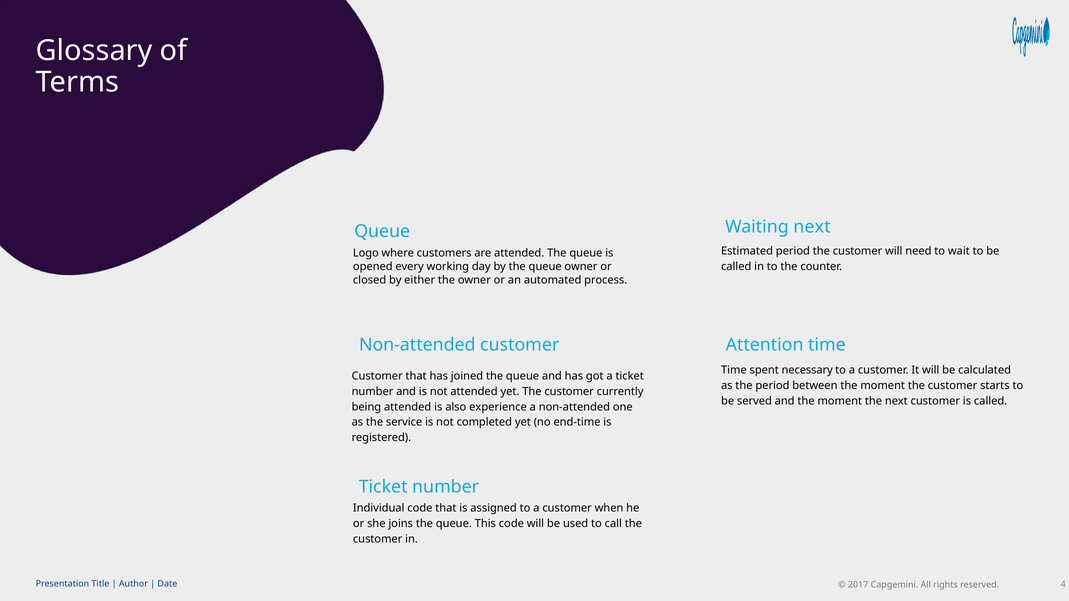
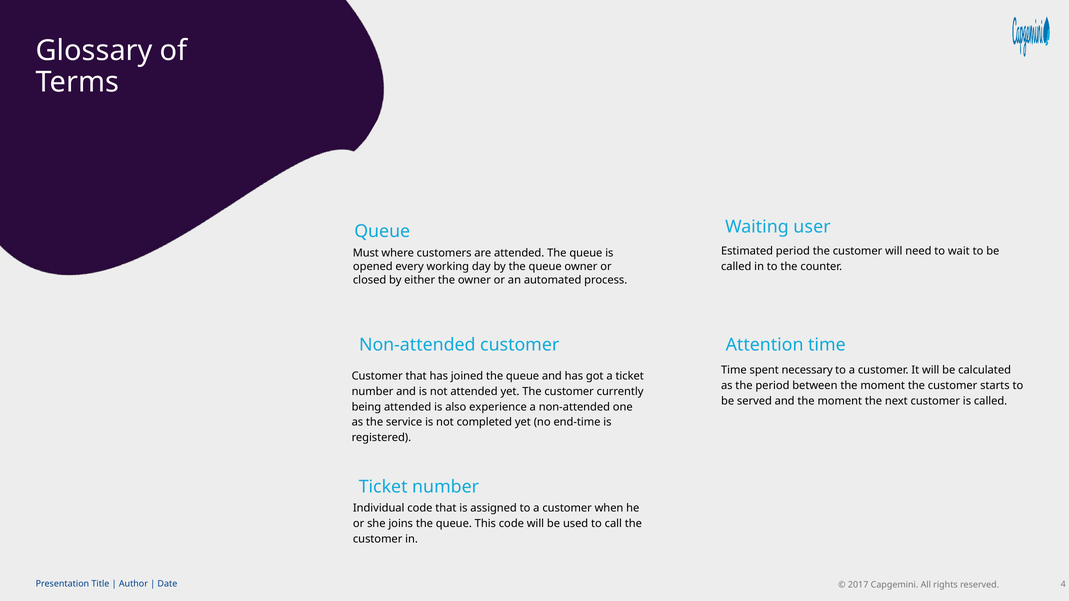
Waiting next: next -> user (812, 227)
Logo: Logo -> Must (366, 253)
